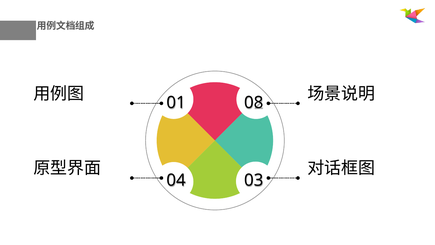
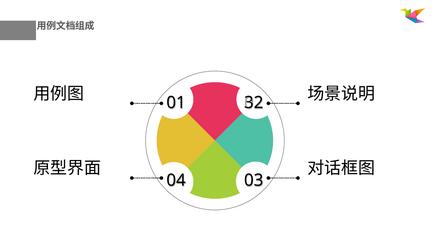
08: 08 -> 32 (254, 103)
